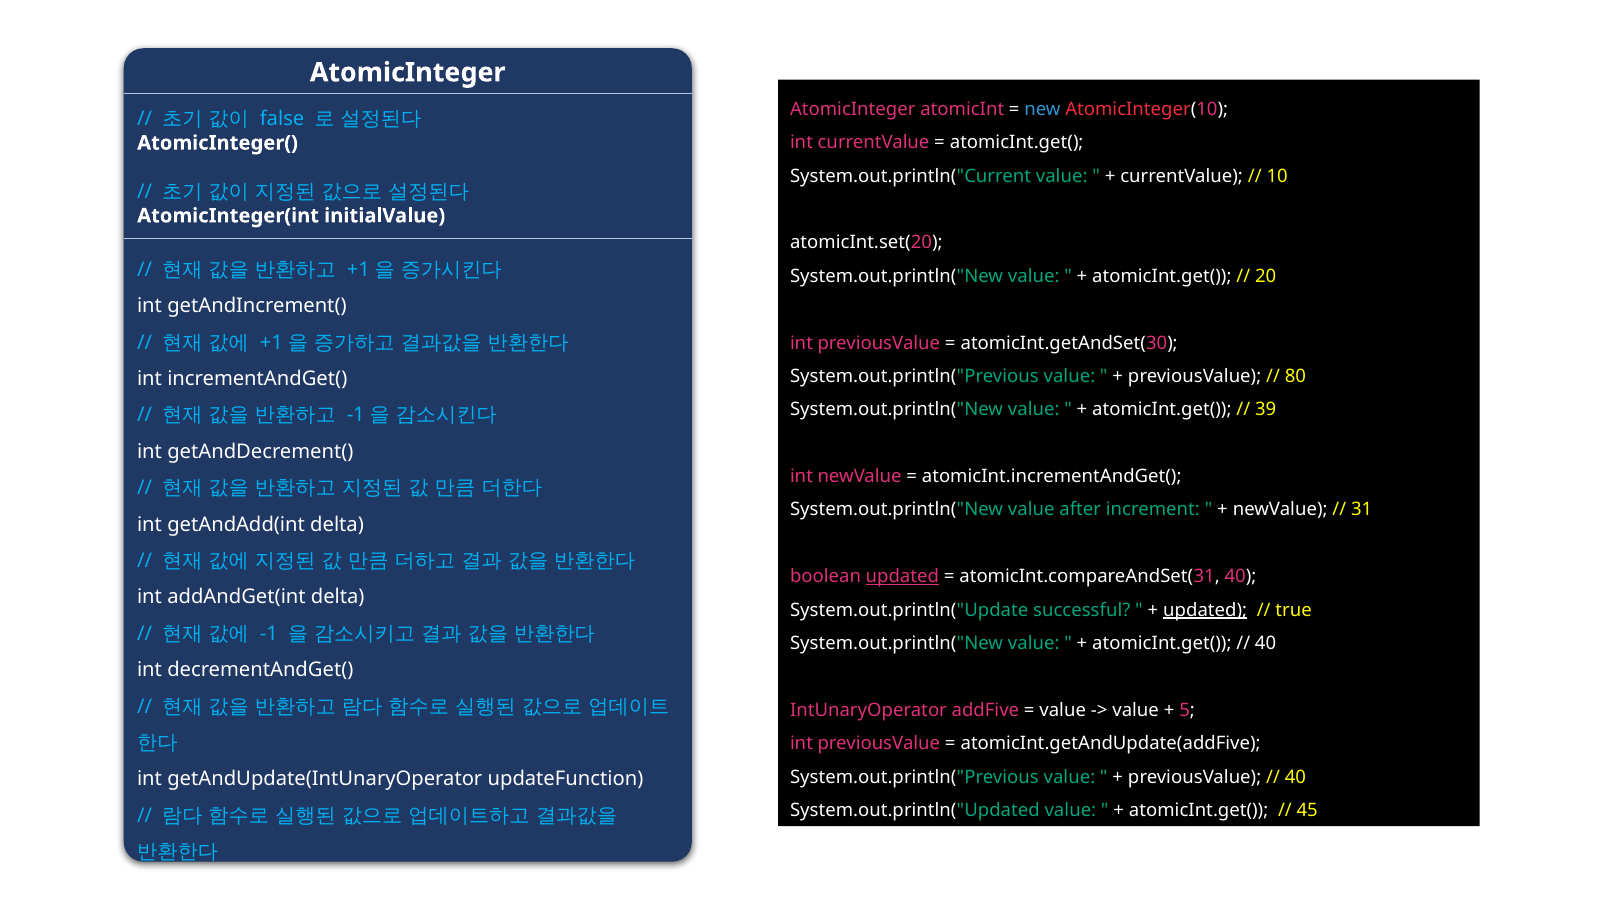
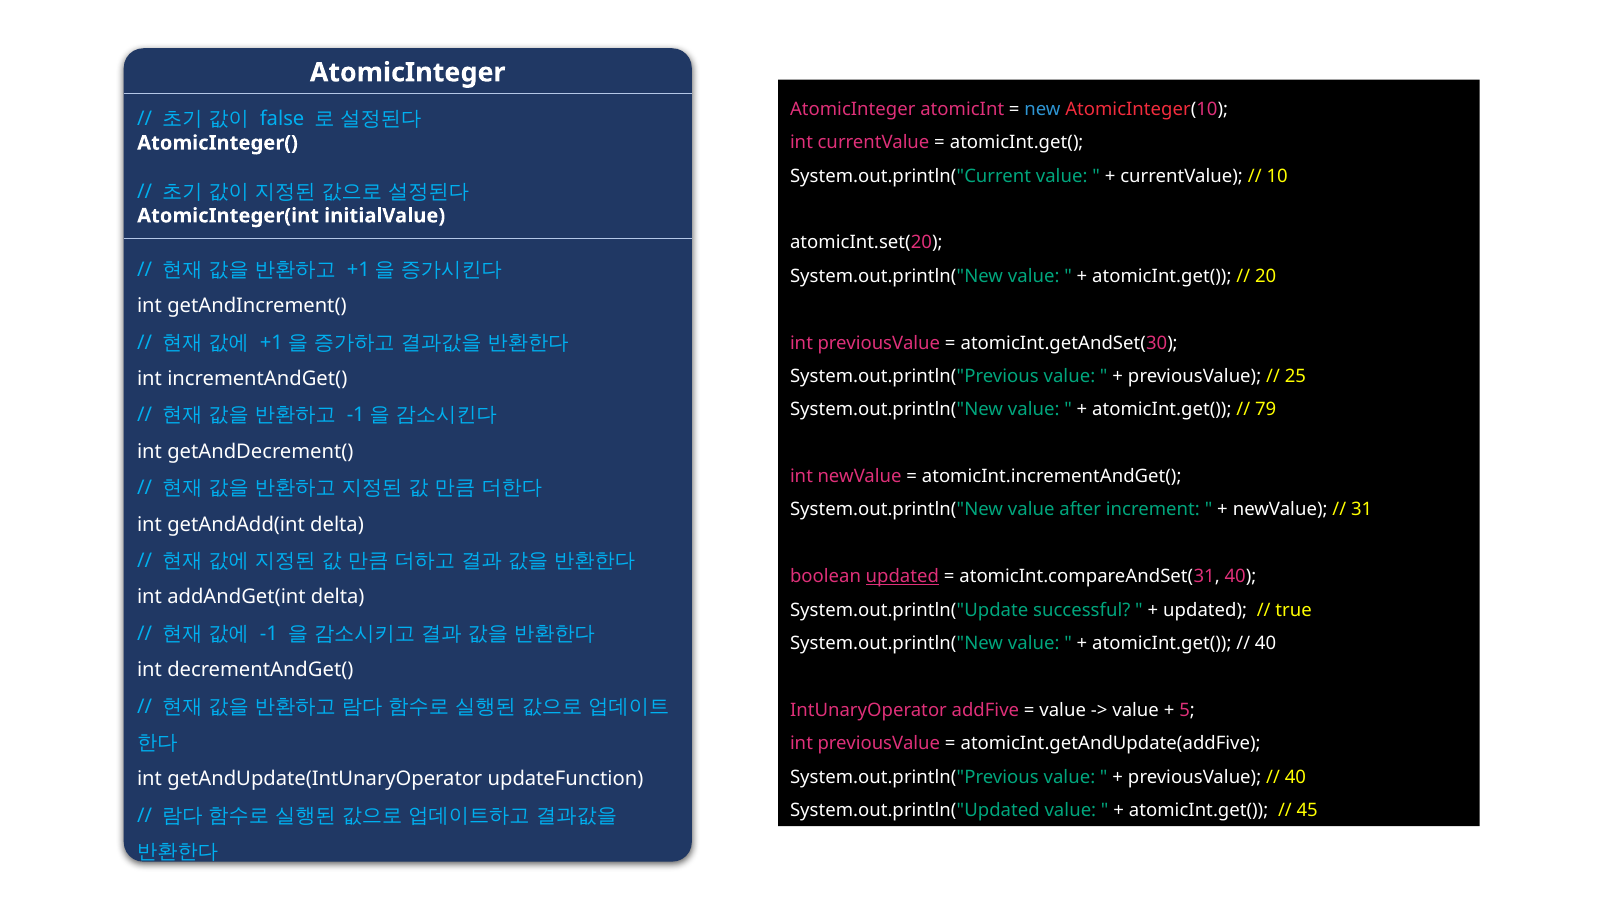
80: 80 -> 25 (1295, 376)
39: 39 -> 79 (1266, 410)
updated underline: present -> none (1205, 610)
